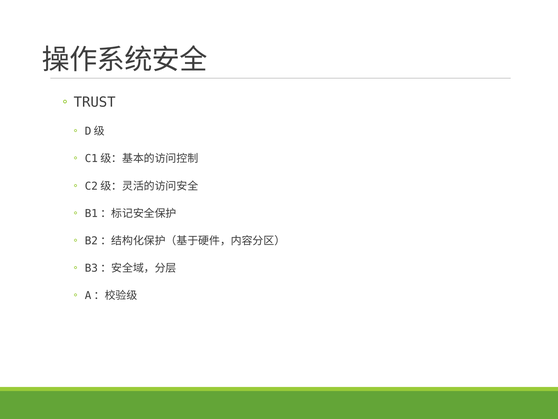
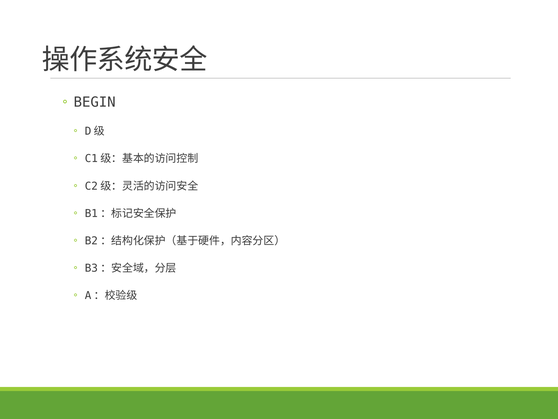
TRUST: TRUST -> BEGIN (95, 102)
